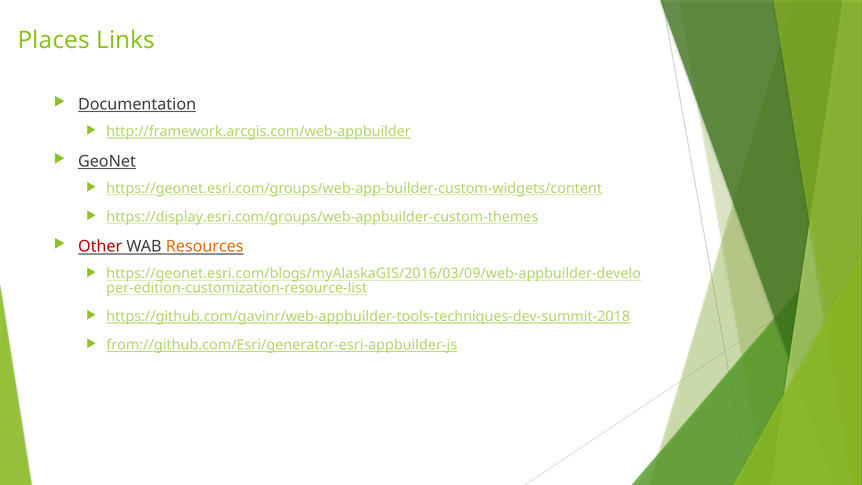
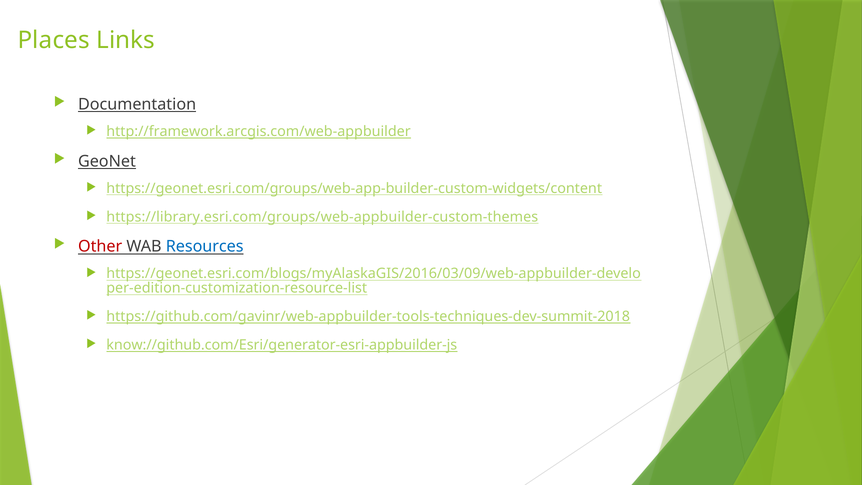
https://display.esri.com/groups/web-appbuilder-custom-themes: https://display.esri.com/groups/web-appbuilder-custom-themes -> https://library.esri.com/groups/web-appbuilder-custom-themes (322, 217)
Resources colour: orange -> blue (205, 246)
from://github.com/Esri/generator-esri-appbuilder-js: from://github.com/Esri/generator-esri-appbuilder-js -> know://github.com/Esri/generator-esri-appbuilder-js (282, 345)
